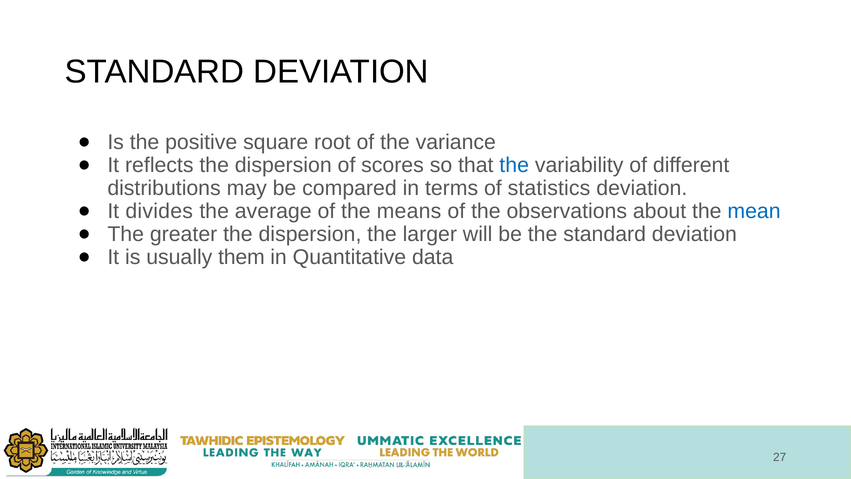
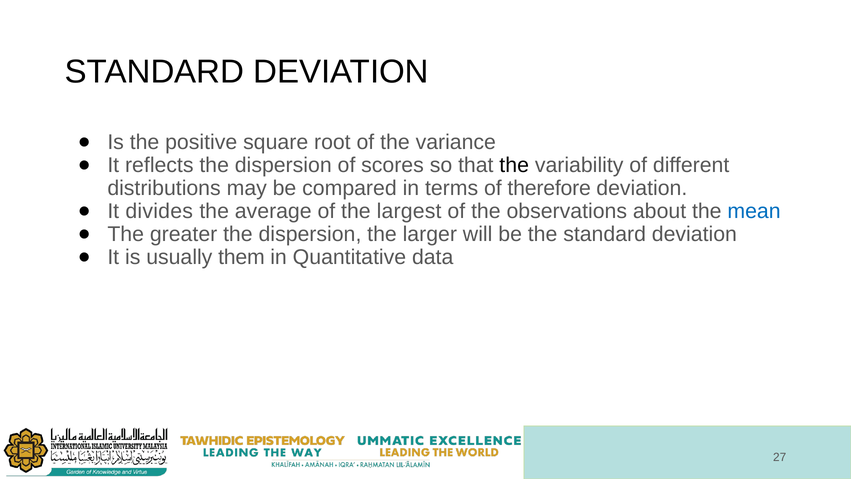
the colour: blue -> black (514, 165)
statistics: statistics -> therefore (549, 188)
means: means -> largest (409, 211)
